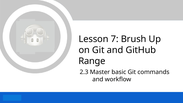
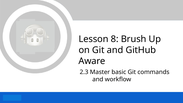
7: 7 -> 8 (115, 39)
Range: Range -> Aware (92, 61)
